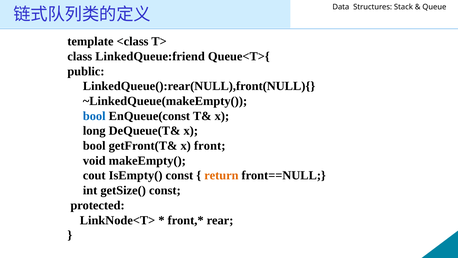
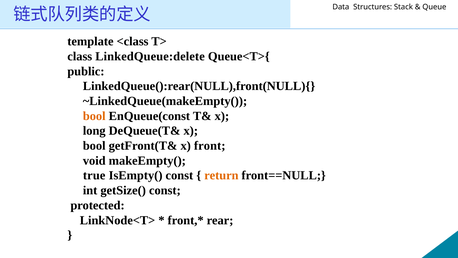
LinkedQueue:friend: LinkedQueue:friend -> LinkedQueue:delete (150, 56)
bool colour: blue -> orange (94, 116)
cout: cout -> true (94, 175)
